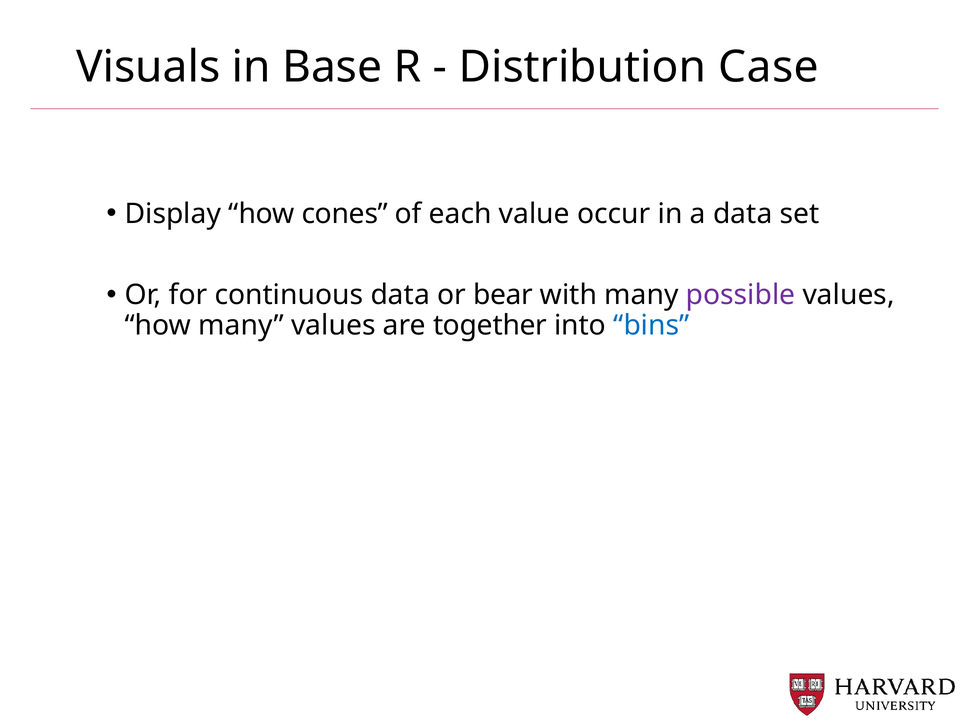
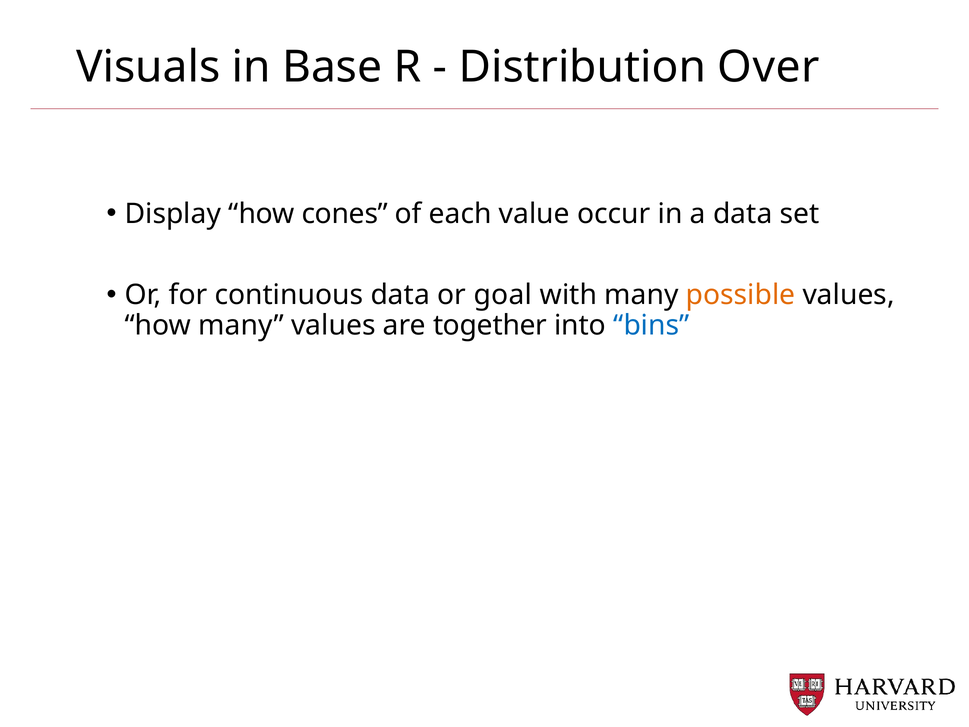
Case: Case -> Over (768, 67)
bear: bear -> goal (503, 295)
possible colour: purple -> orange (741, 295)
